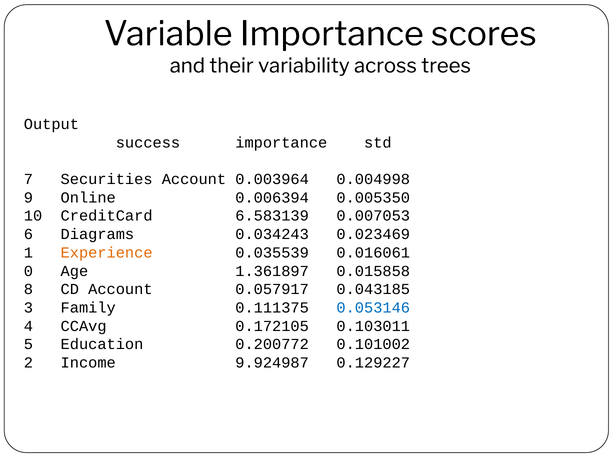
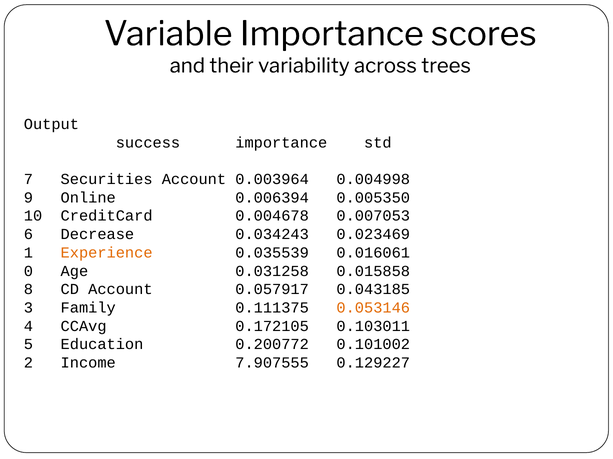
6.583139: 6.583139 -> 0.004678 (272, 216)
Diagrams: Diagrams -> Decrease (97, 235)
1.361897: 1.361897 -> 0.031258 (272, 271)
0.053146 colour: blue -> orange (373, 308)
9.924987: 9.924987 -> 7.907555 (272, 363)
